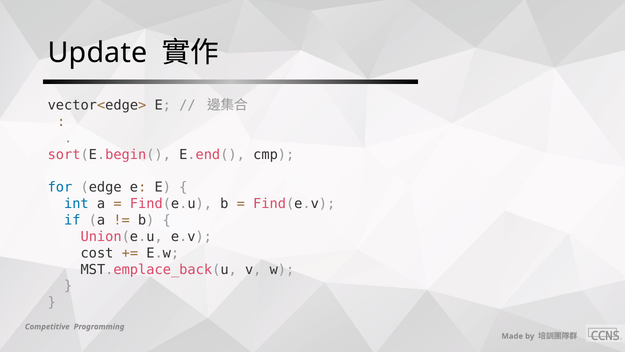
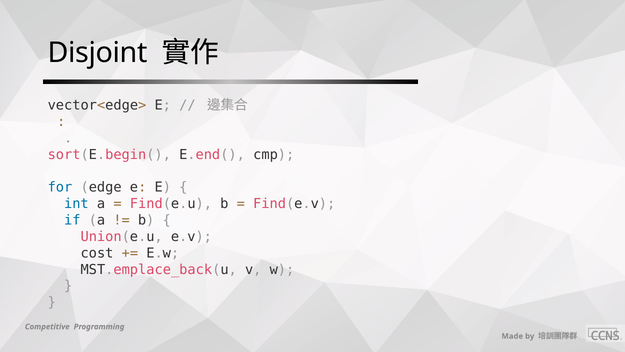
Update: Update -> Disjoint (98, 53)
